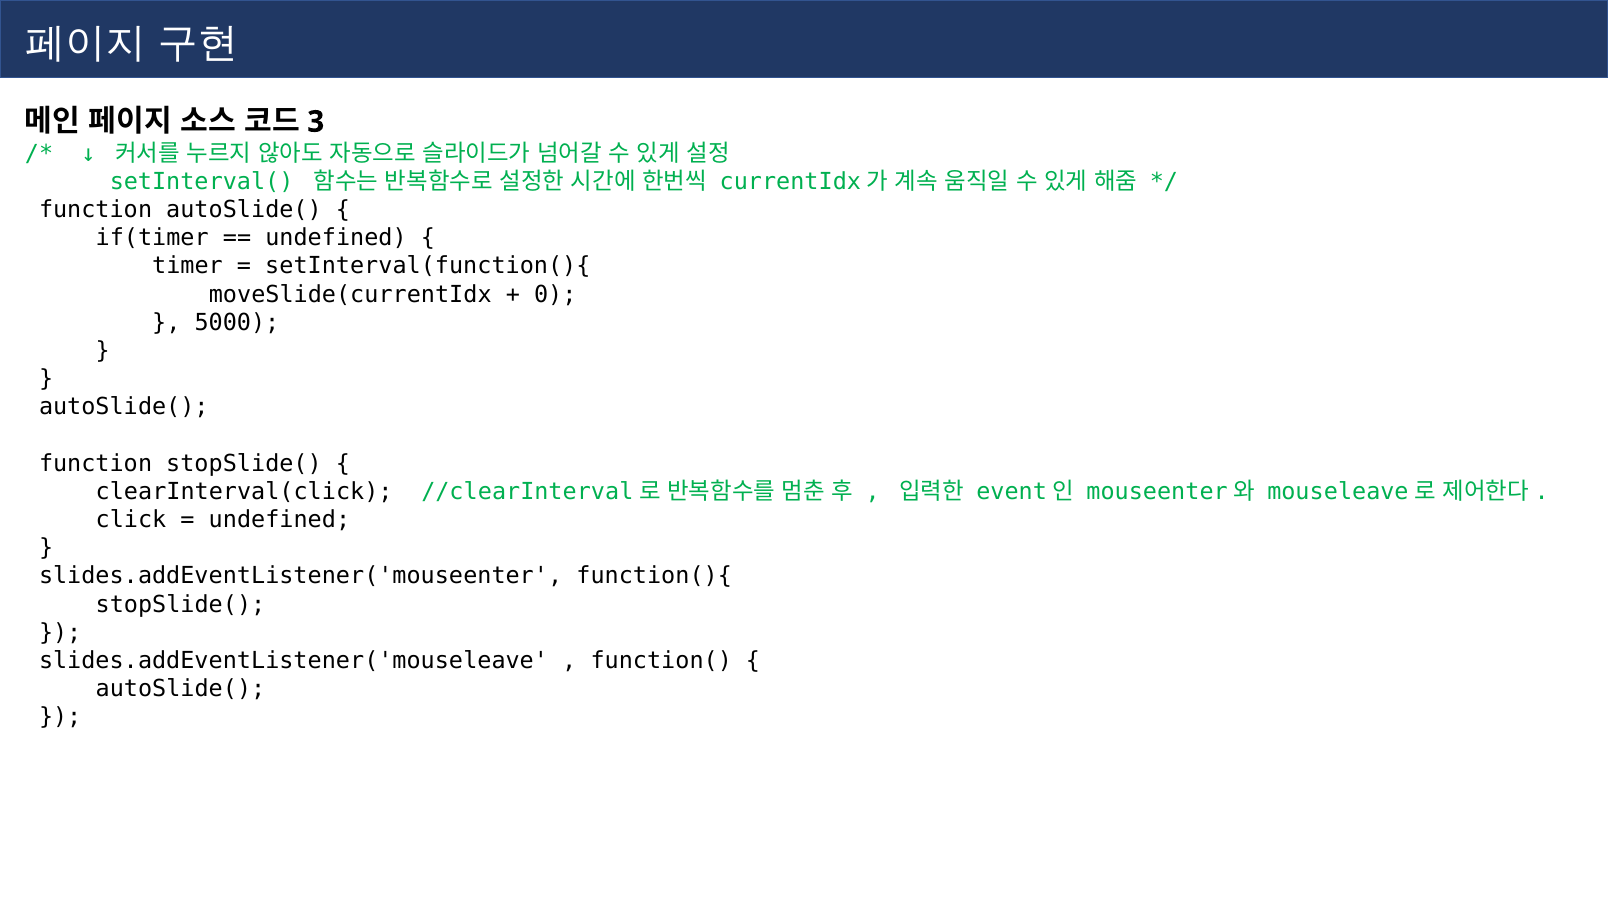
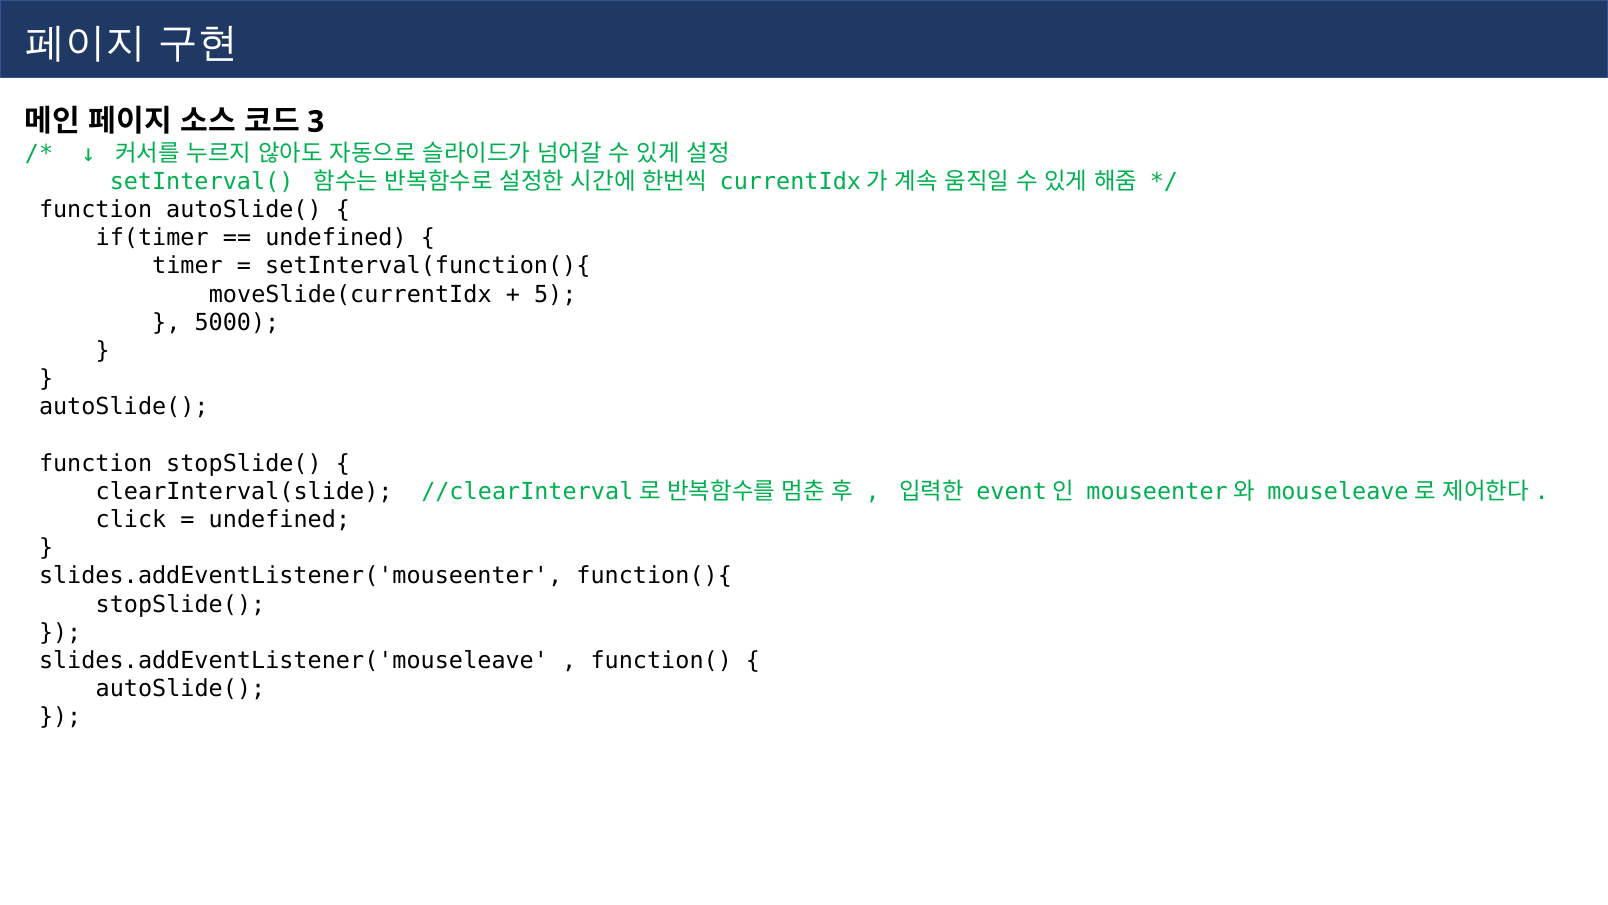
0: 0 -> 5 (555, 294)
clearInterval(click: clearInterval(click -> clearInterval(slide (244, 491)
